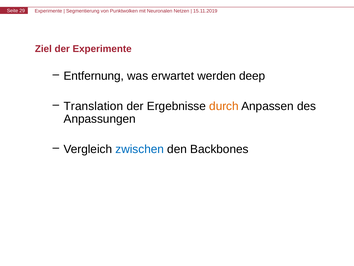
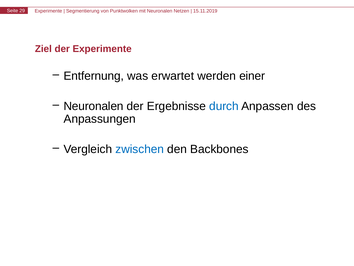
deep: deep -> einer (252, 76)
Translation: Translation -> Neuronalen (94, 106)
durch colour: orange -> blue (224, 106)
